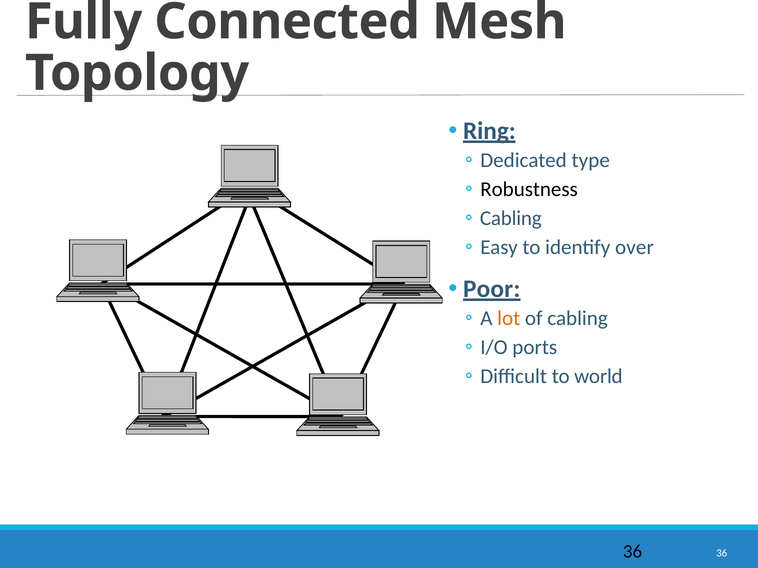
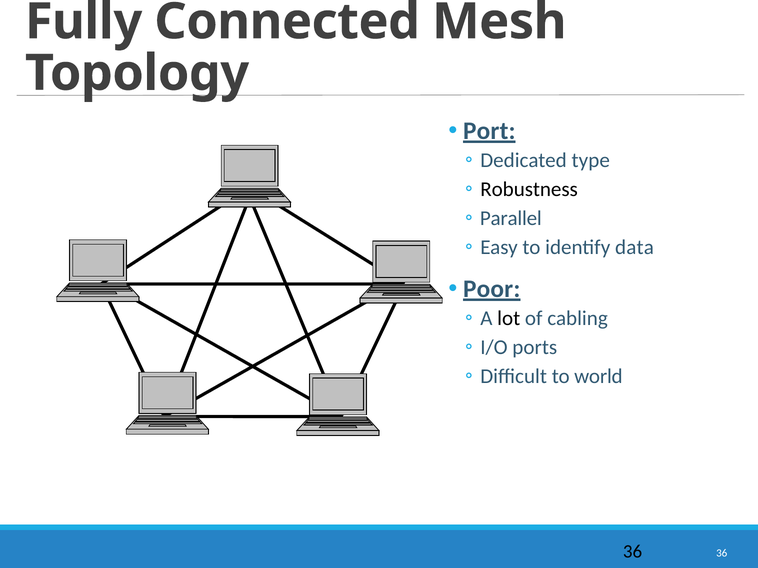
Ring: Ring -> Port (489, 131)
Cabling: Cabling -> Parallel (511, 218)
over: over -> data (635, 247)
lot colour: orange -> black (509, 319)
